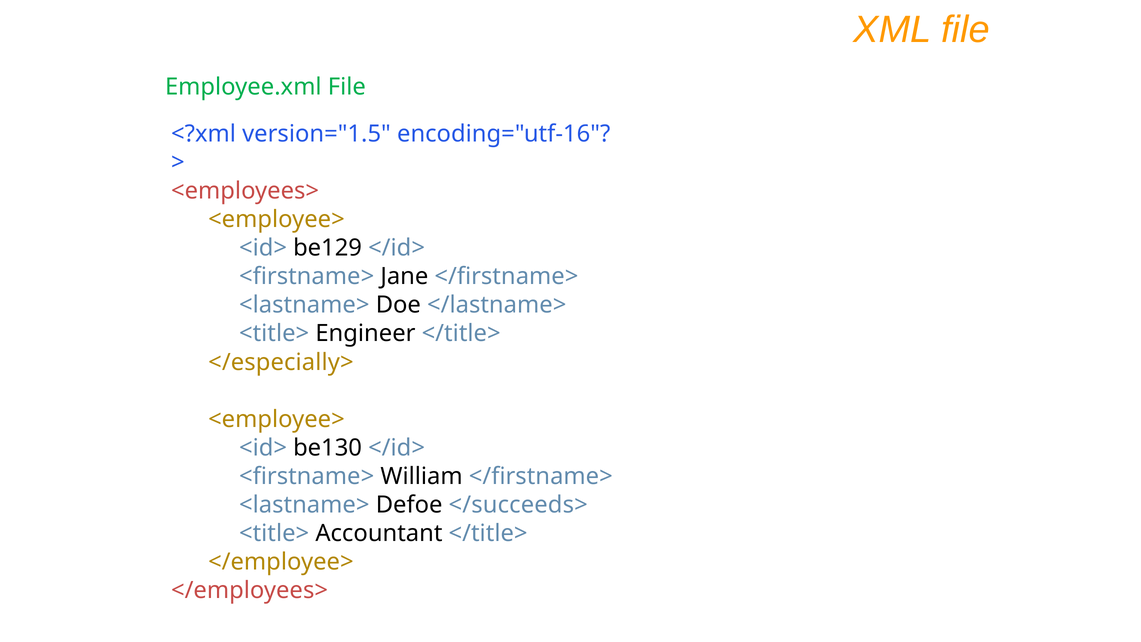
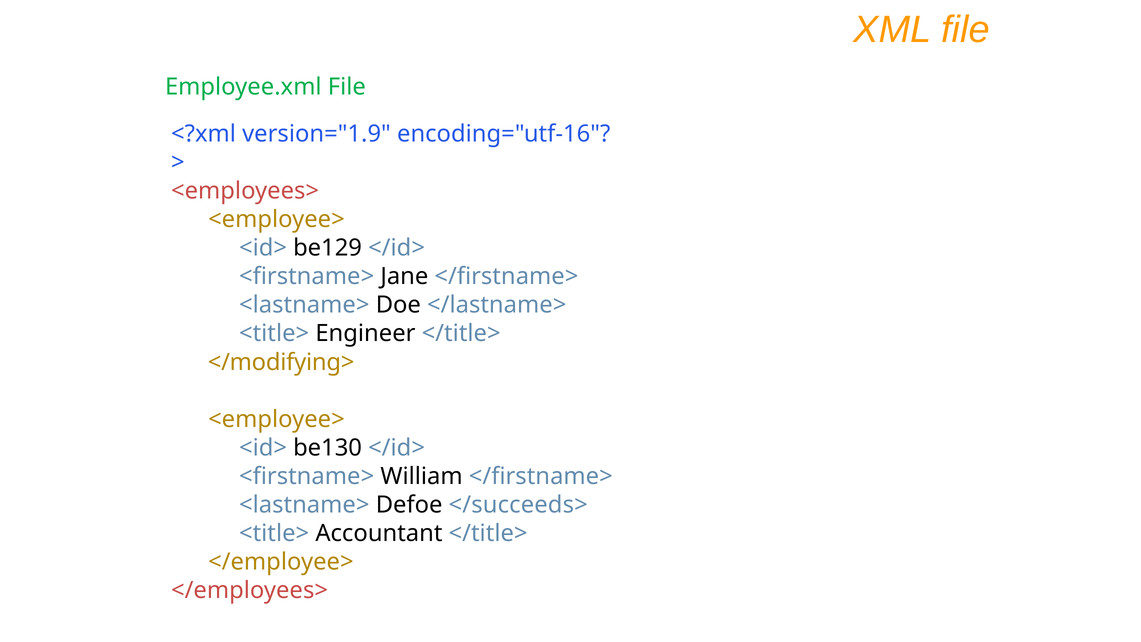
version="1.5: version="1.5 -> version="1.9 (316, 134)
</especially>: </especially> -> </modifying> (281, 362)
